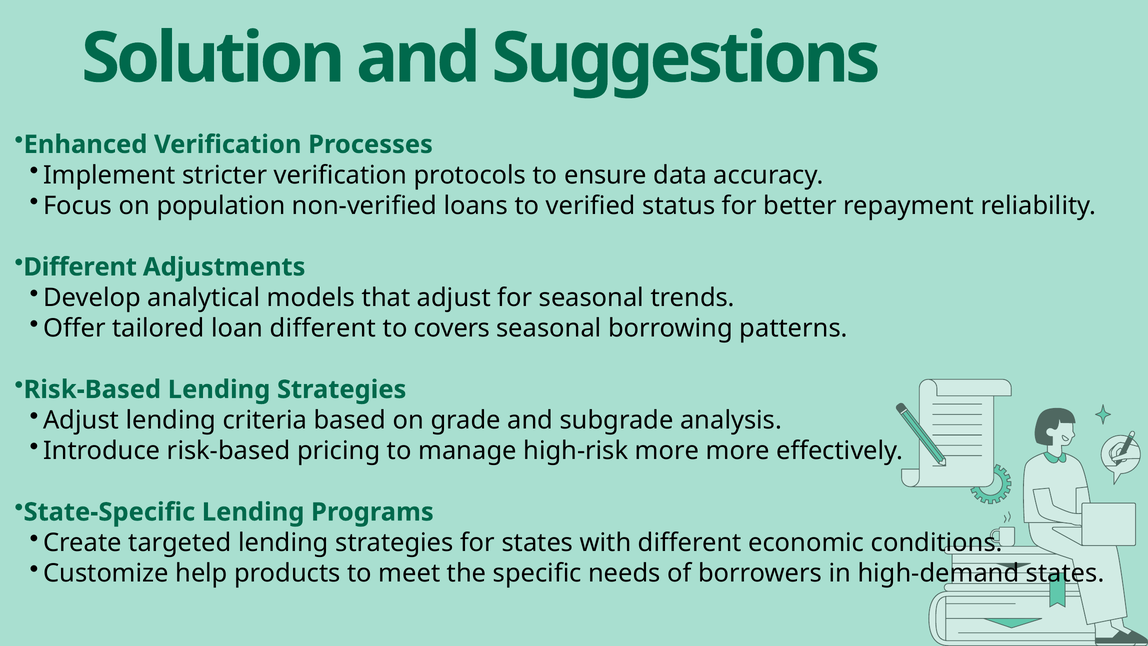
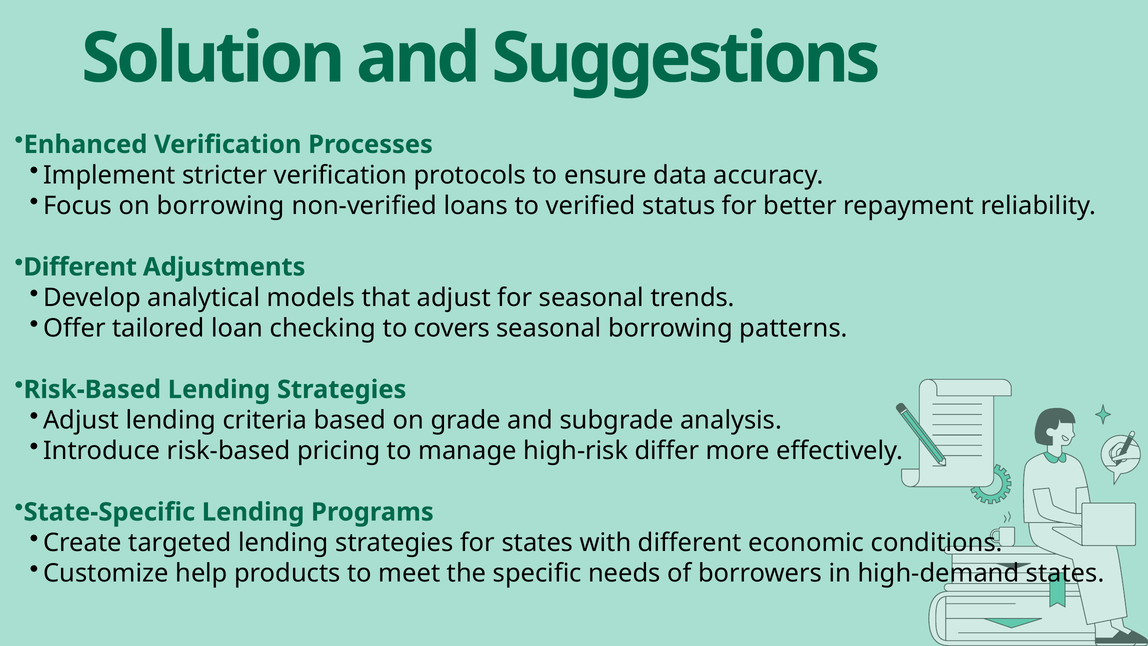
on population: population -> borrowing (221, 206)
loan different: different -> checking (323, 328)
high-risk more: more -> differ (667, 451)
